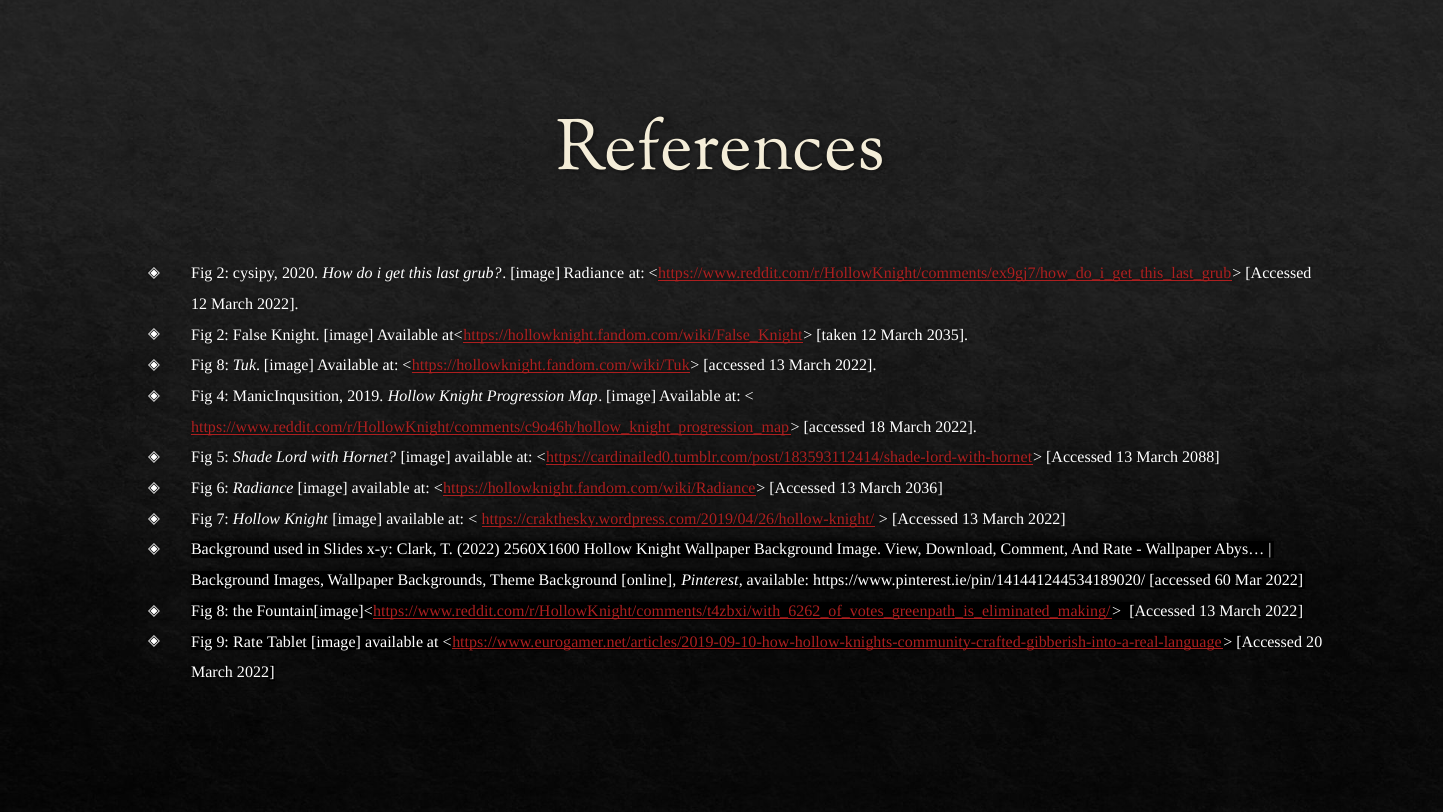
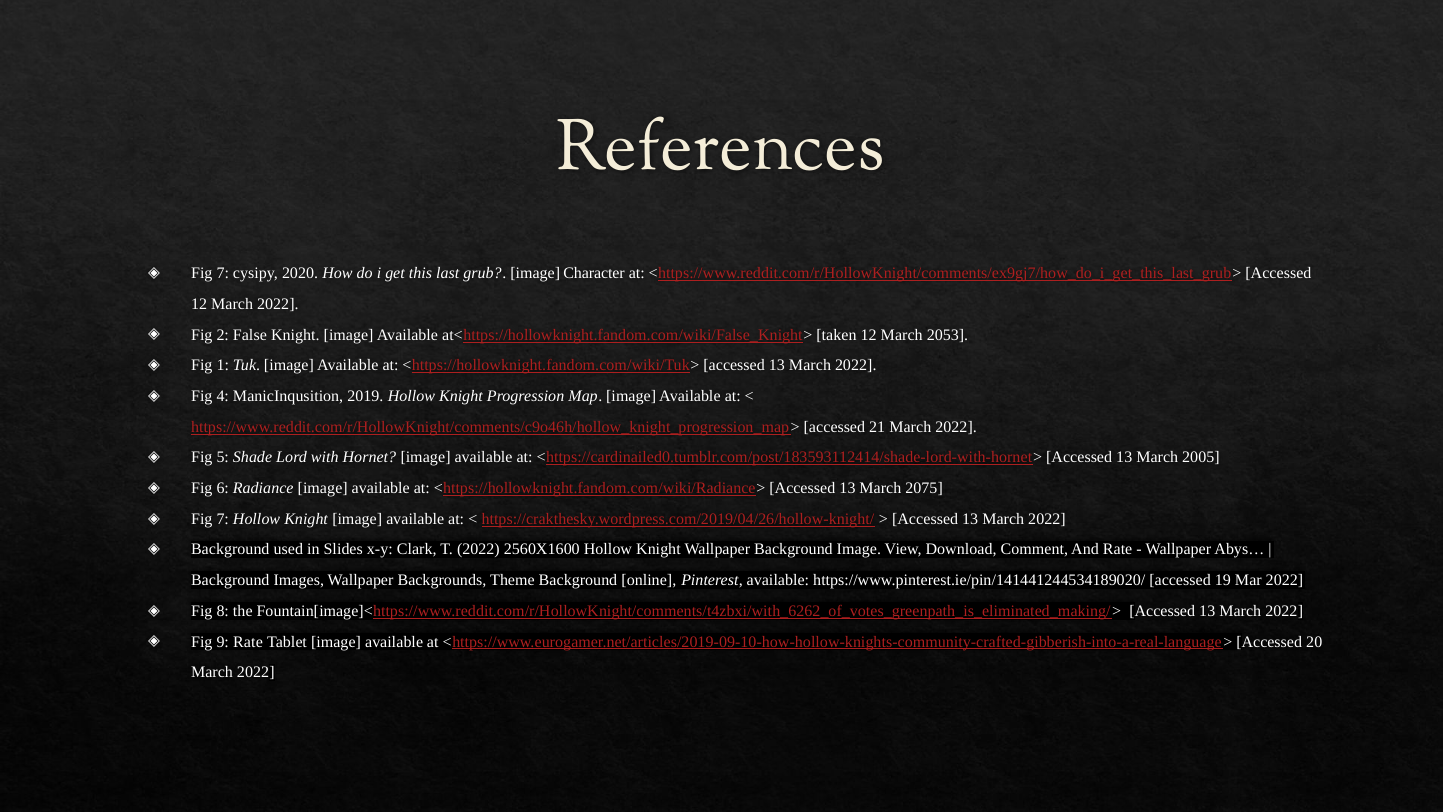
2: 2 -> 7 (223, 273)
image Radiance: Radiance -> Character (594, 273)
2035: 2035 -> 2053 (947, 335)
8: 8 -> 1 (223, 365)
18: 18 -> 21 (877, 427)
2088: 2088 -> 2005 (1201, 457)
2036: 2036 -> 2075 (924, 488)
60: 60 -> 19 (1223, 580)
